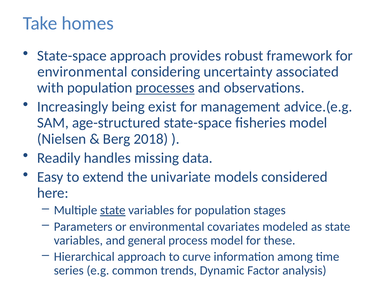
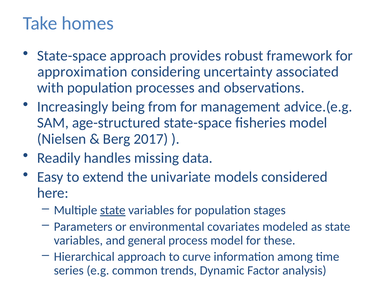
environmental: environmental -> approximation (82, 72)
processes underline: present -> none (165, 88)
exist: exist -> from (163, 107)
2018: 2018 -> 2017 (151, 139)
